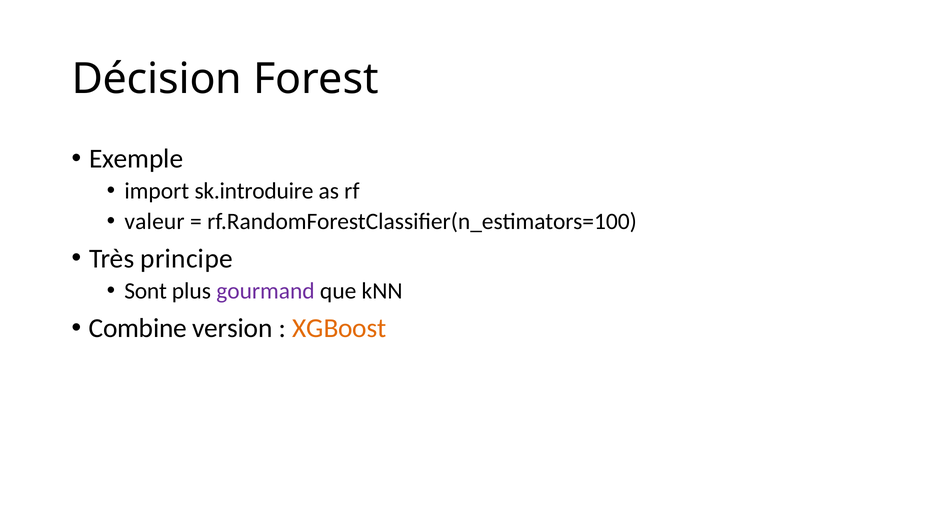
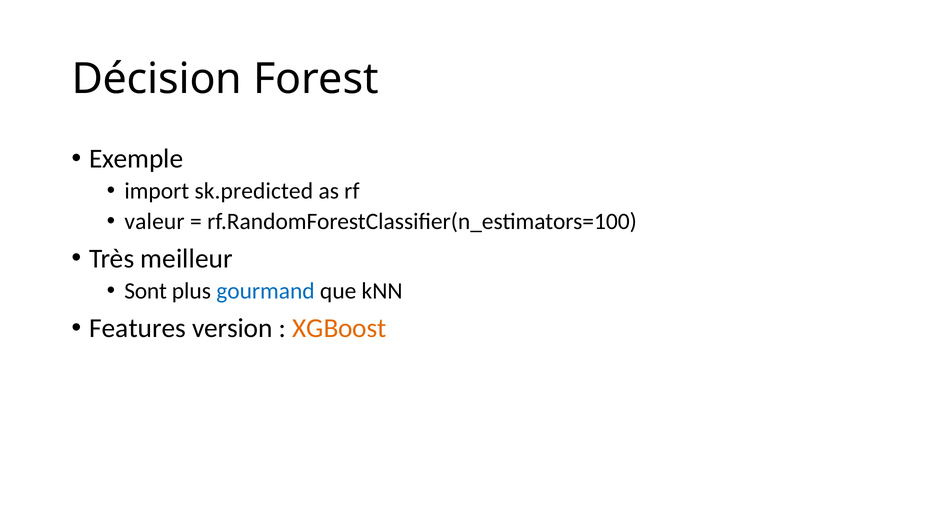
sk.introduire: sk.introduire -> sk.predicted (254, 191)
principe: principe -> meilleur (187, 259)
gourmand colour: purple -> blue (265, 291)
Combine: Combine -> Features (138, 328)
